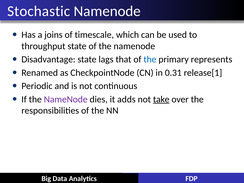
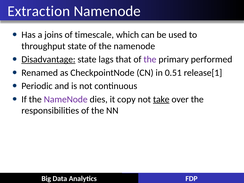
Stochastic: Stochastic -> Extraction (39, 11)
Disadvantage underline: none -> present (48, 59)
the colour: blue -> purple (150, 59)
represents: represents -> performed (212, 59)
0.31: 0.31 -> 0.51 (173, 73)
adds: adds -> copy (126, 99)
